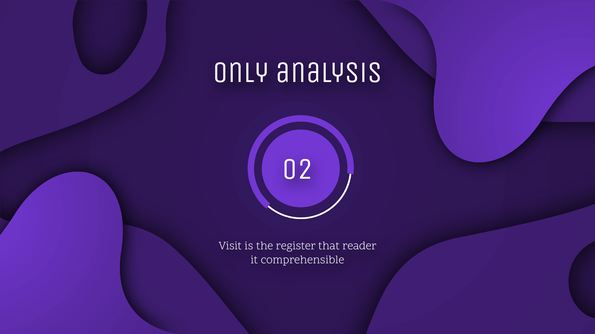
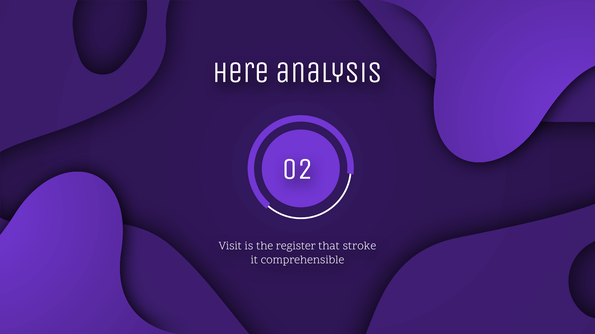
Only: Only -> Here (241, 73)
reader: reader -> stroke (359, 246)
